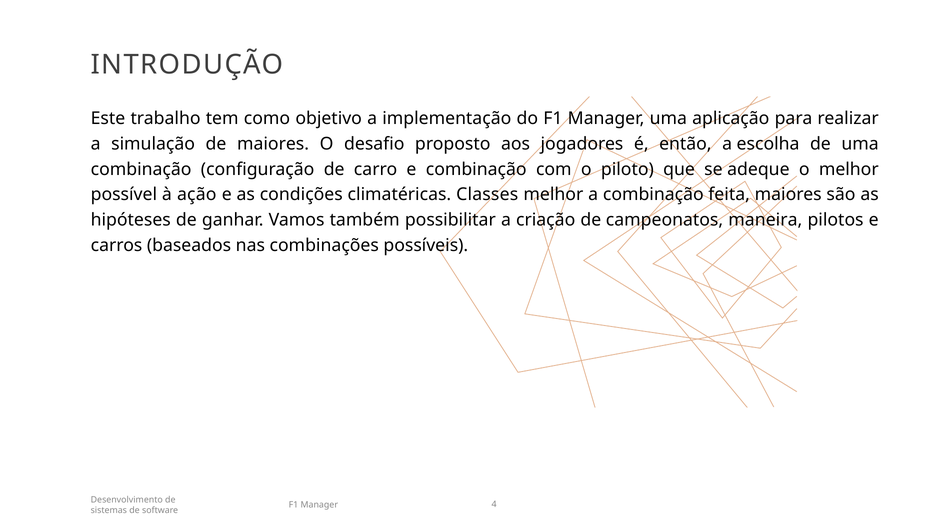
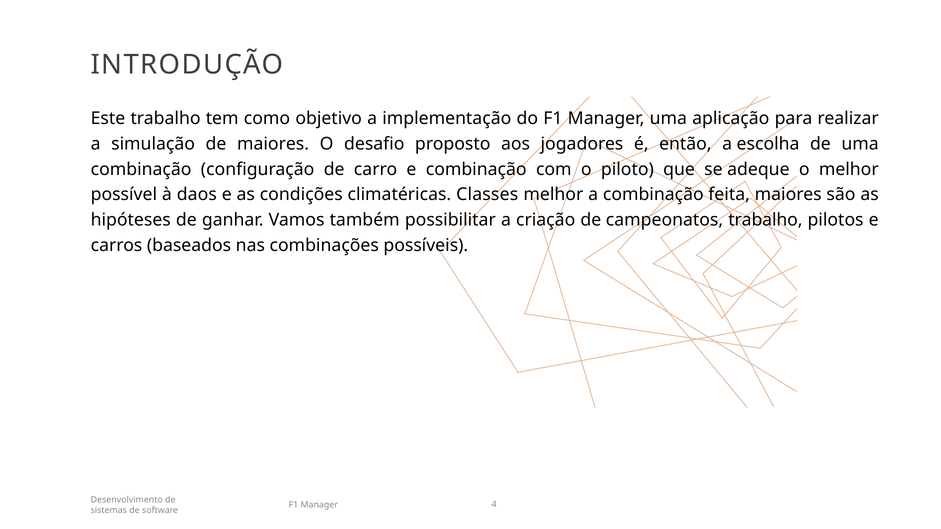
ação: ação -> daos (197, 195)
campeonatos maneira: maneira -> trabalho (765, 220)
